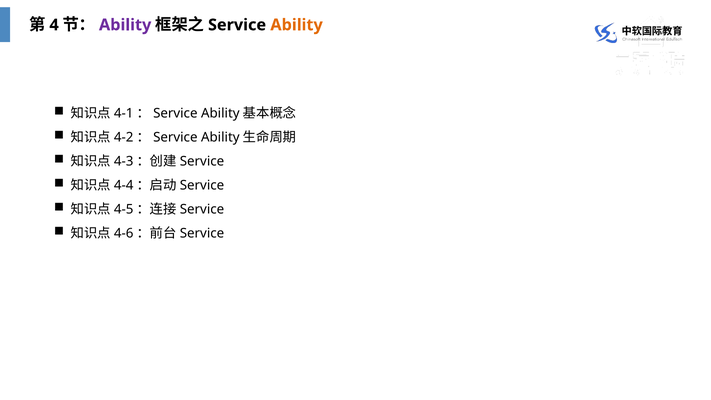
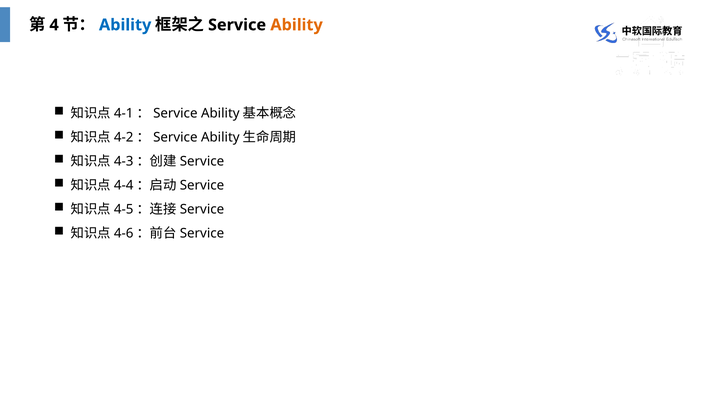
Ability colour: purple -> blue (125, 25)
